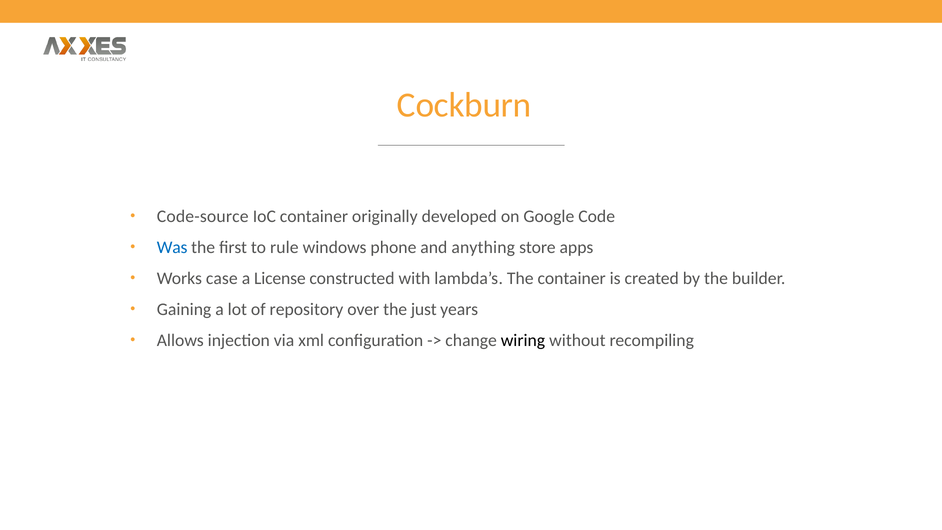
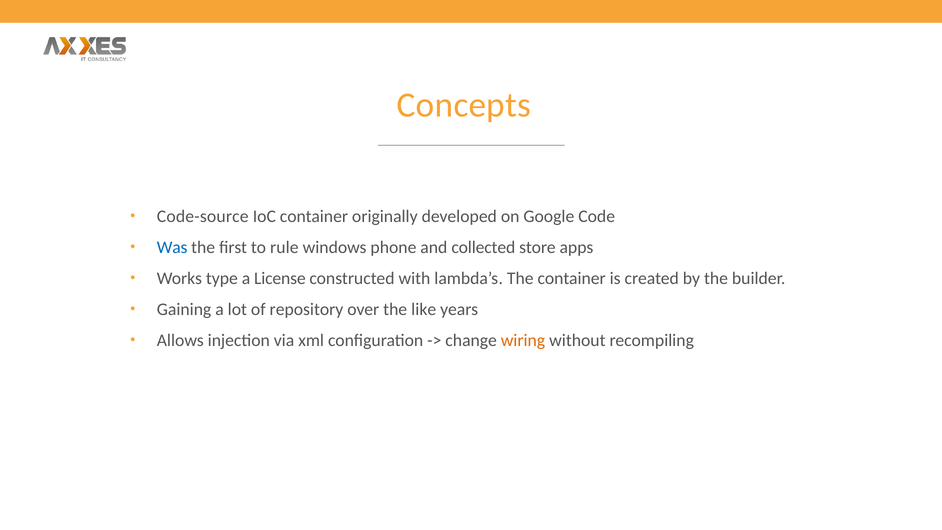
Cockburn: Cockburn -> Concepts (464, 105)
anything: anything -> collected (483, 248)
case: case -> type (222, 279)
just: just -> like (424, 310)
wiring colour: black -> orange (523, 341)
